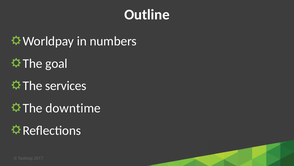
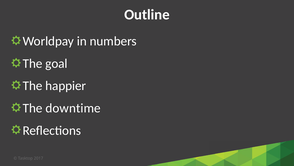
services: services -> happier (66, 86)
